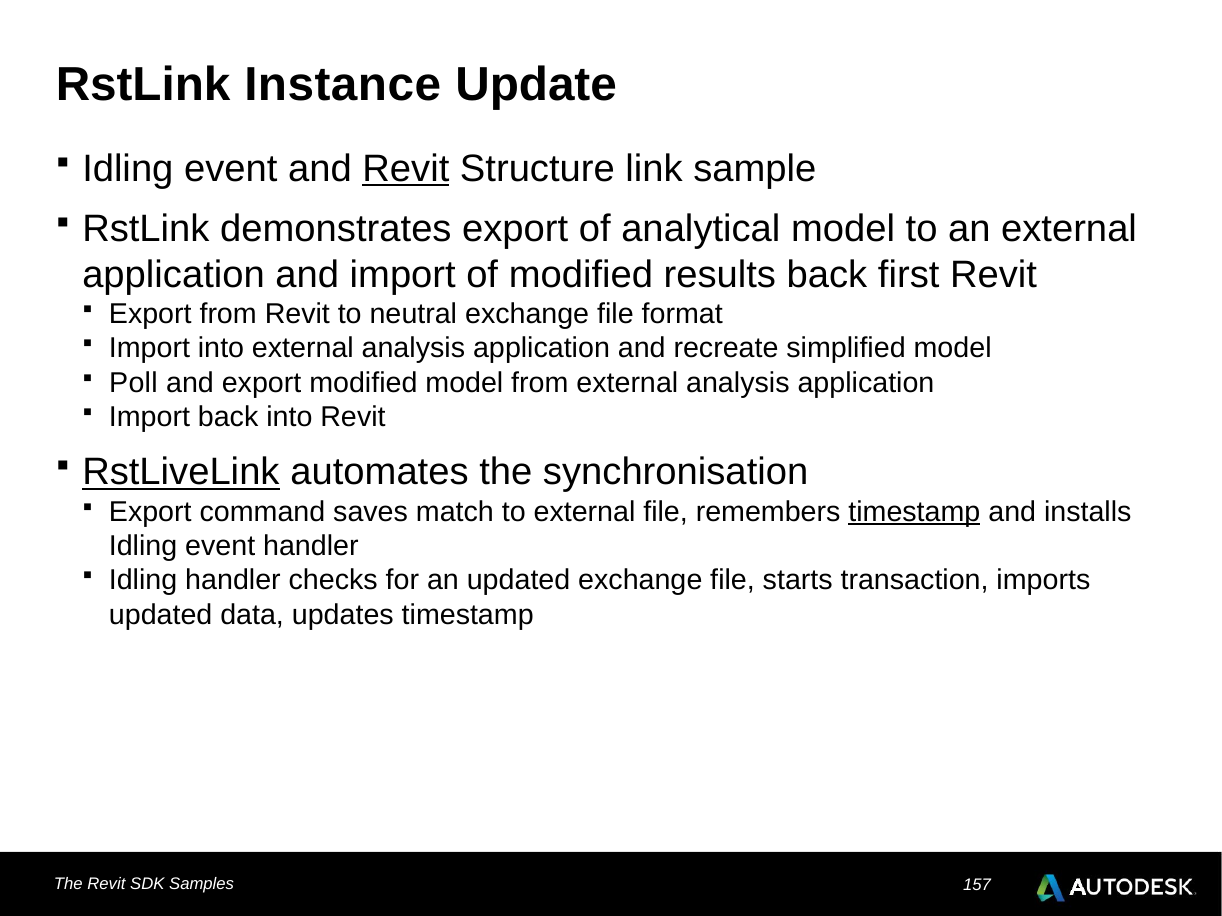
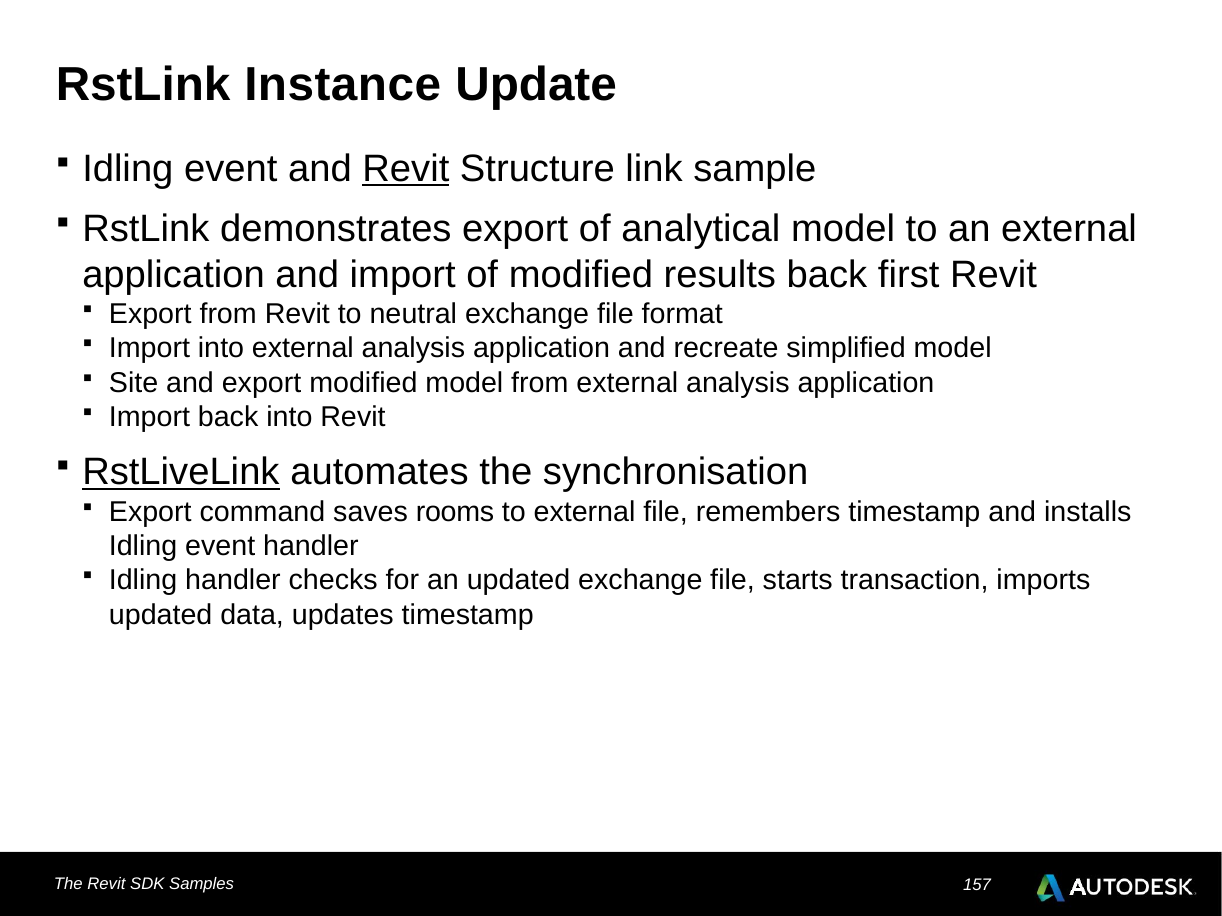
Poll: Poll -> Site (134, 383)
match: match -> rooms (455, 512)
timestamp underline: present -> none (914, 512)
